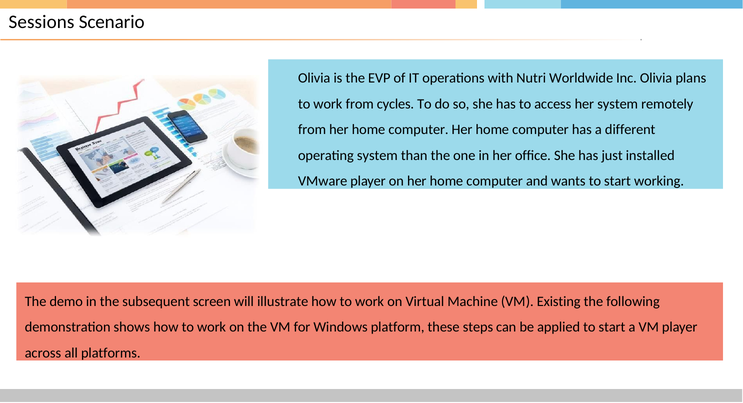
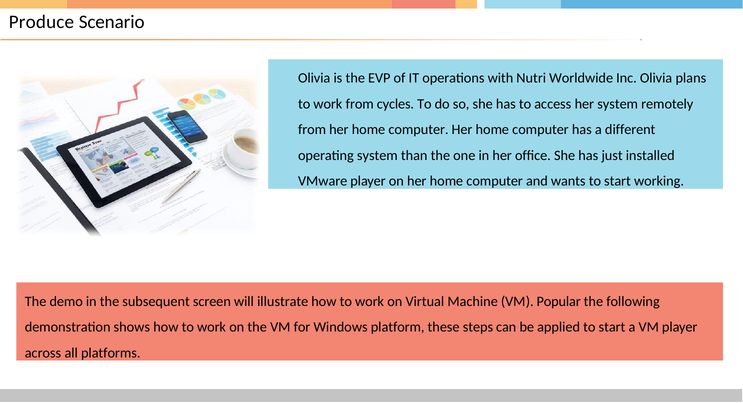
Sessions: Sessions -> Produce (41, 22)
Existing: Existing -> Popular (559, 302)
